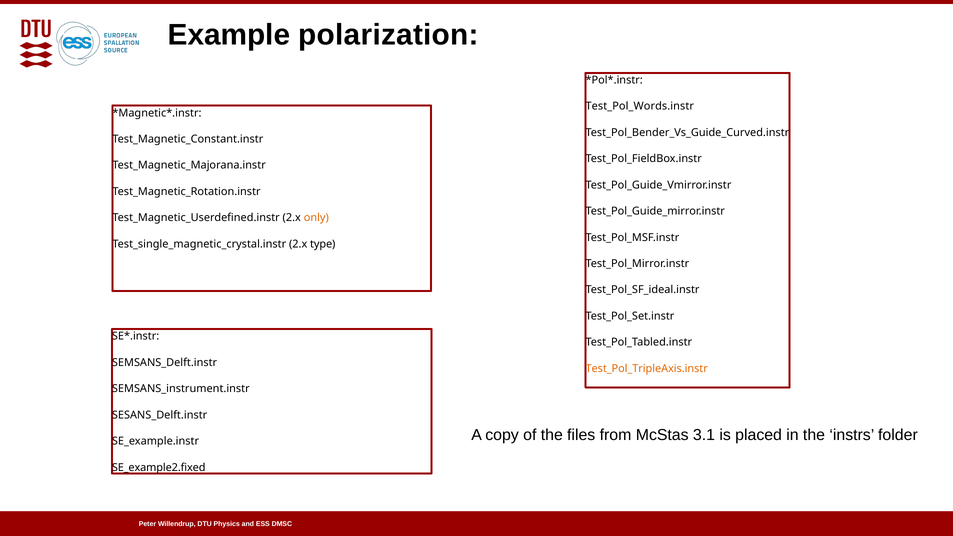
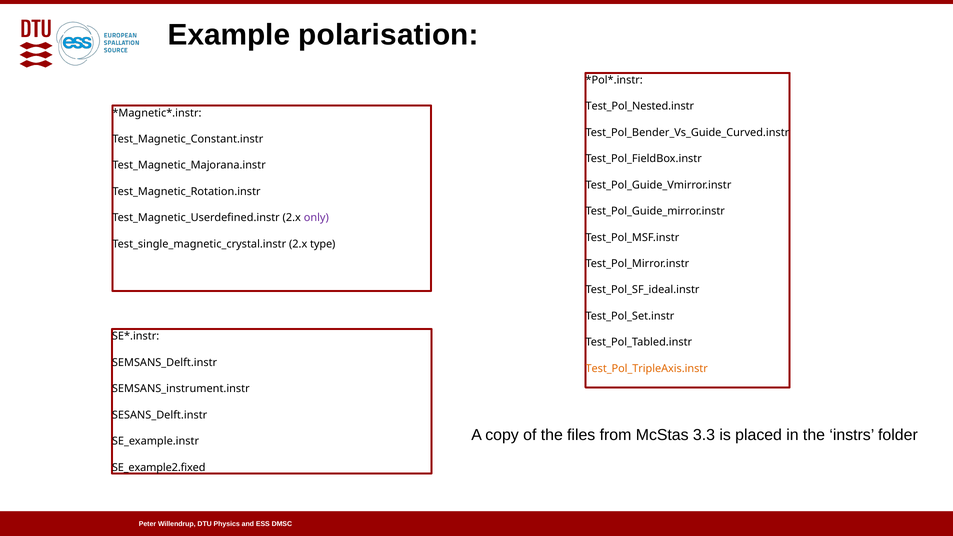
polarization: polarization -> polarisation (389, 35)
Test_Pol_Words.instr: Test_Pol_Words.instr -> Test_Pol_Nested.instr (640, 106)
only colour: orange -> purple (316, 218)
3.1: 3.1 -> 3.3 (704, 436)
